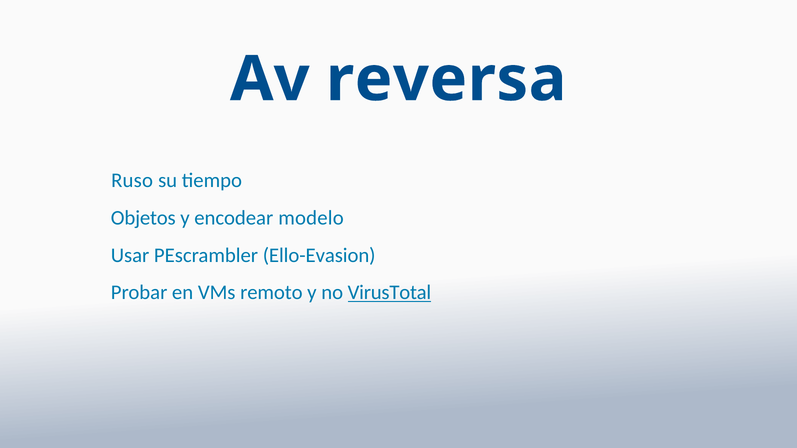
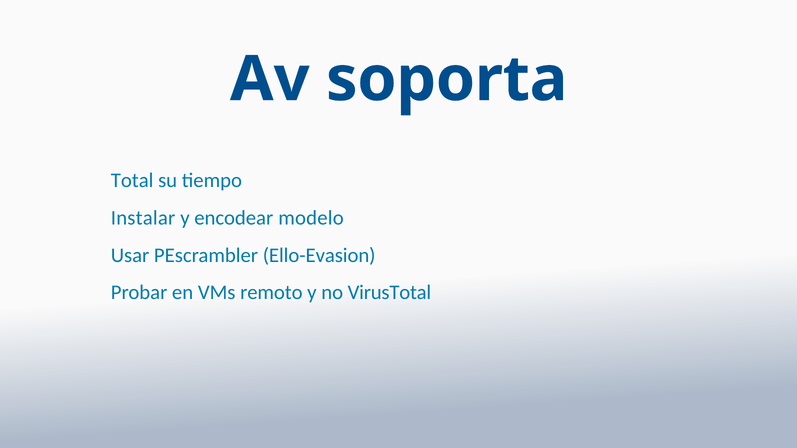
reversa: reversa -> soporta (447, 79)
Ruso: Ruso -> Total (132, 181)
Objetos: Objetos -> Instalar (143, 218)
VirusTotal underline: present -> none (389, 293)
